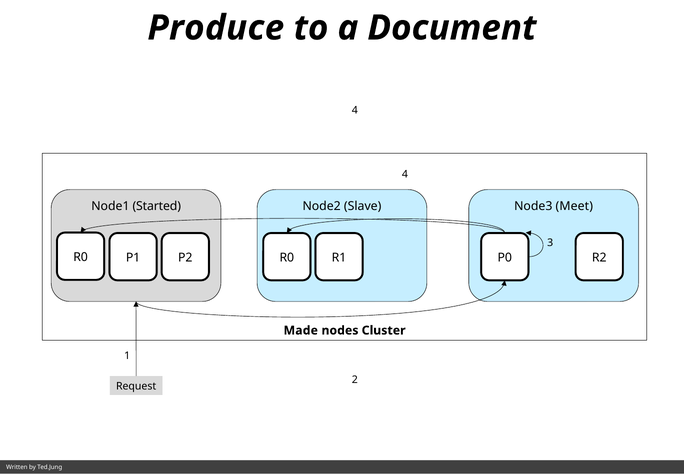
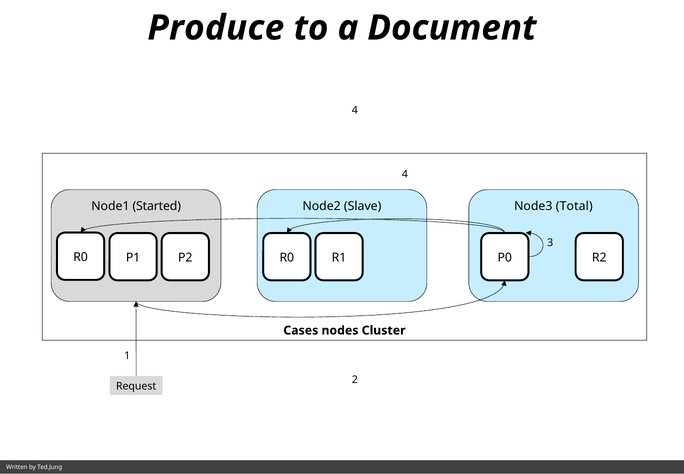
Meet: Meet -> Total (574, 206)
Made: Made -> Cases (301, 330)
